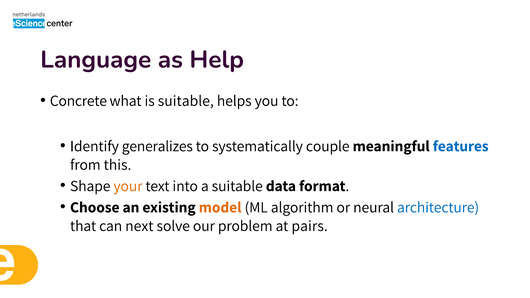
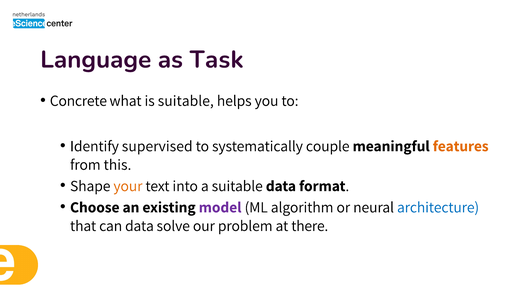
Help: Help -> Task (217, 60)
generalizes: generalizes -> supervised (157, 146)
features colour: blue -> orange (461, 146)
model colour: orange -> purple (220, 207)
can next: next -> data (139, 226)
pairs: pairs -> there (310, 226)
